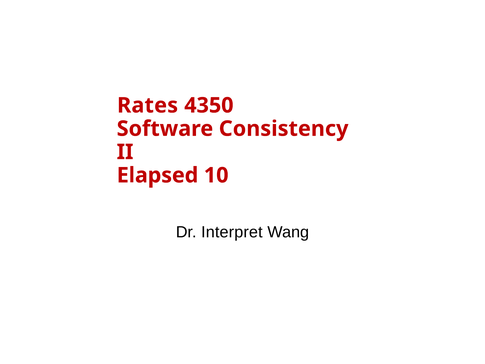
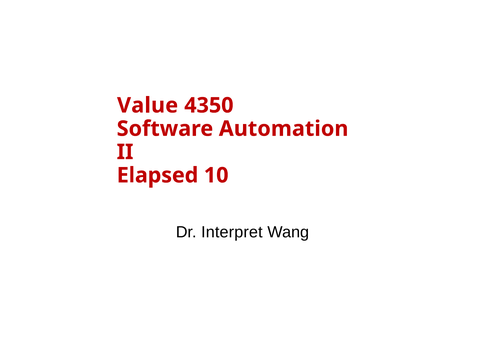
Rates: Rates -> Value (148, 105)
Consistency: Consistency -> Automation (284, 129)
